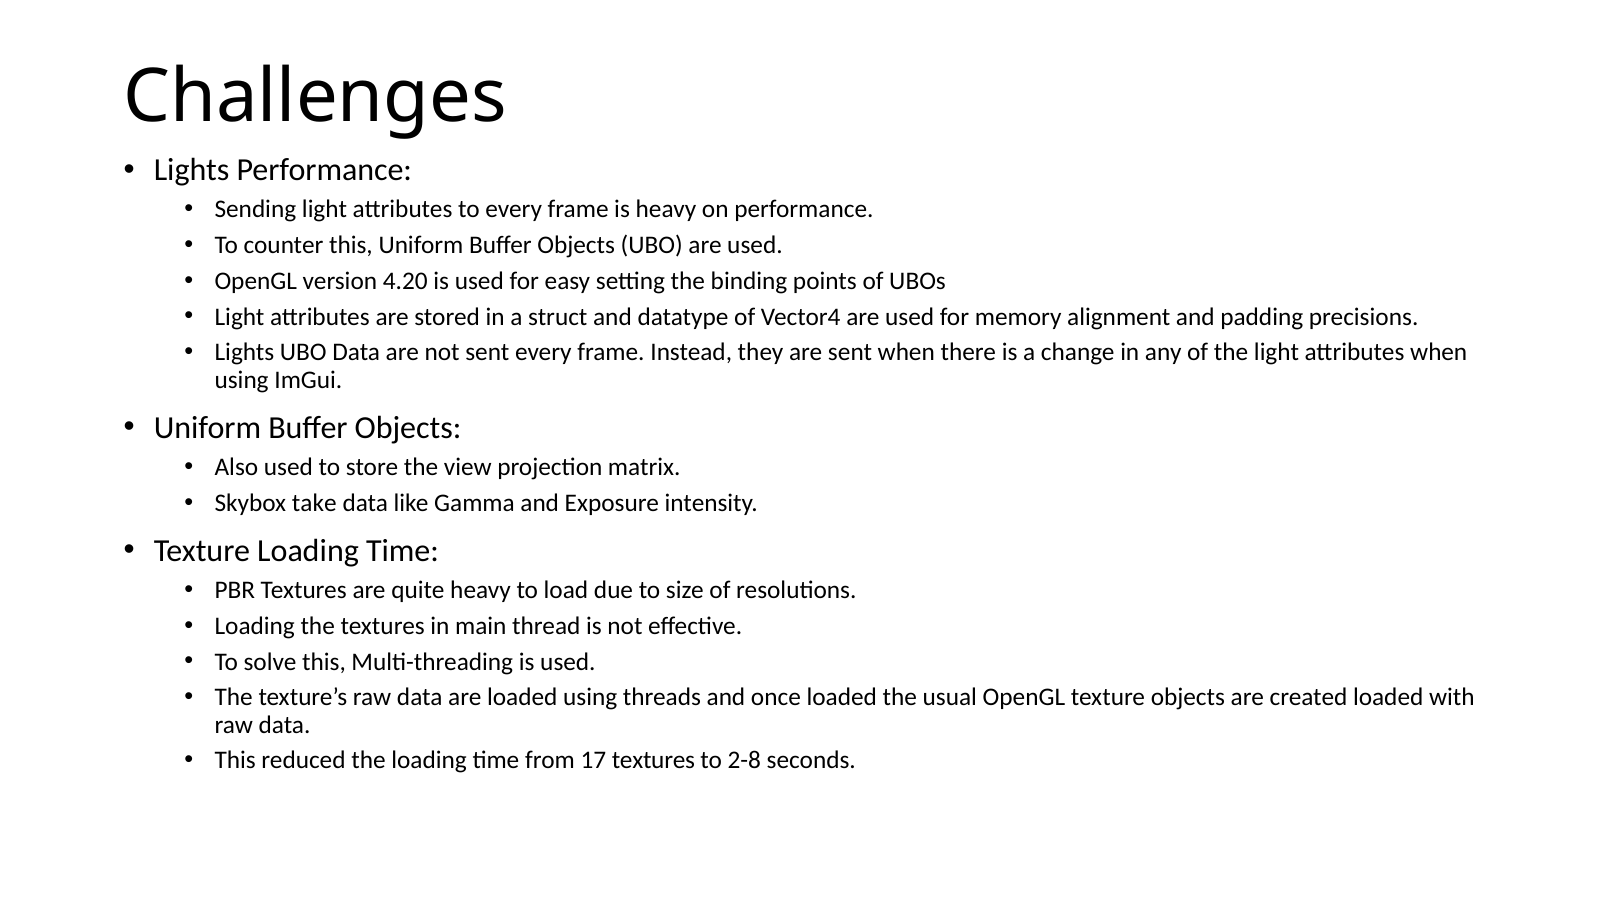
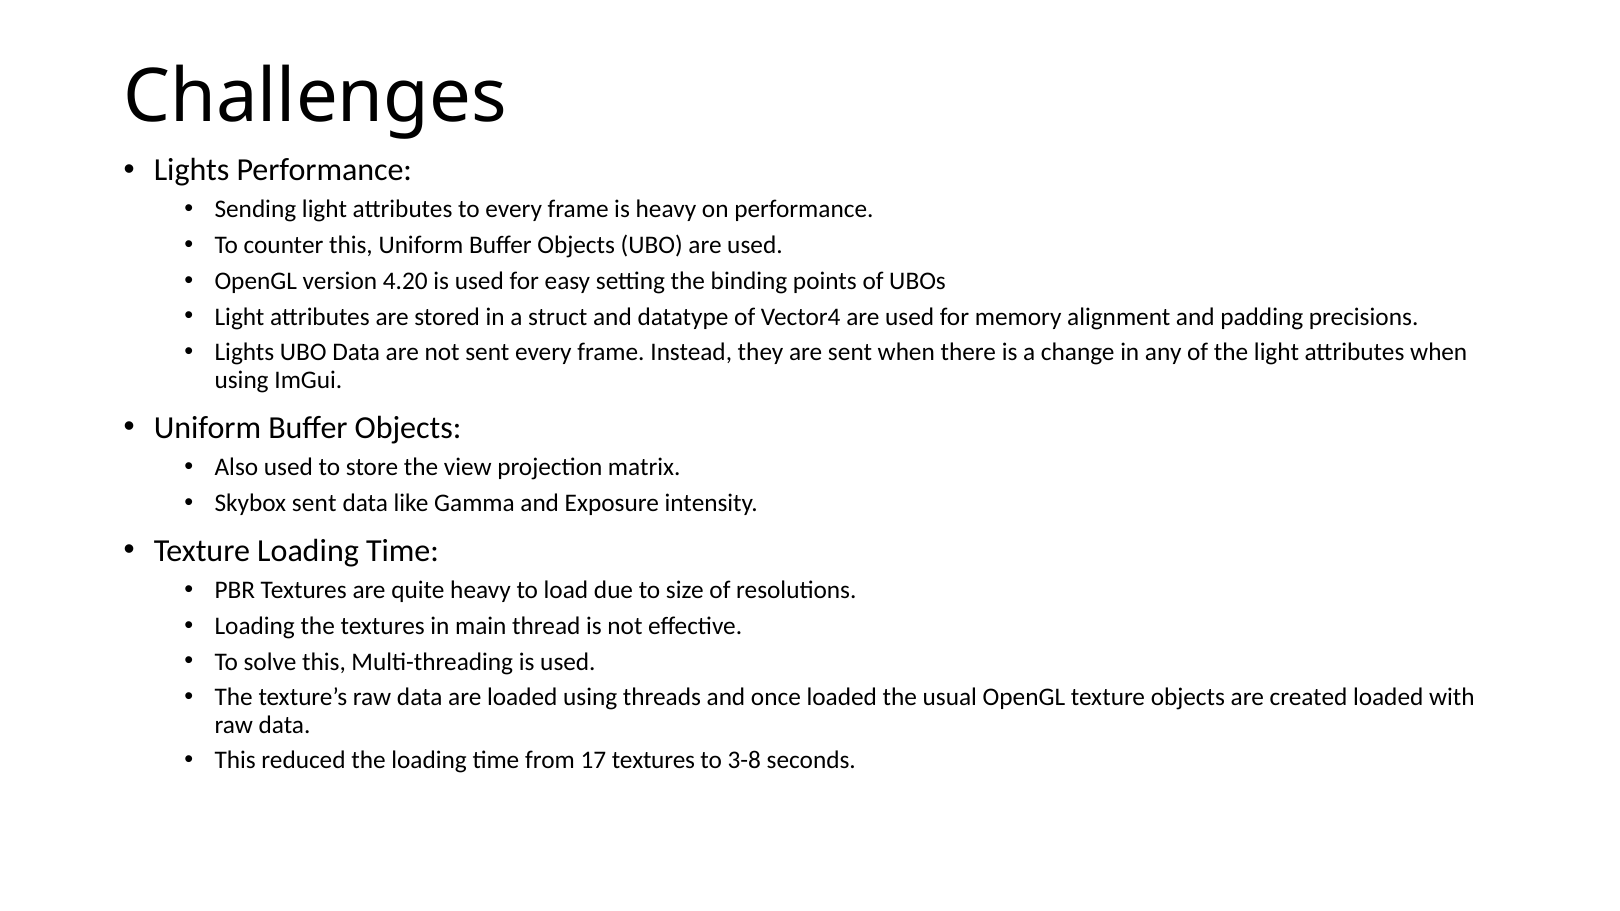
Skybox take: take -> sent (314, 503)
2-8: 2-8 -> 3-8 (744, 761)
